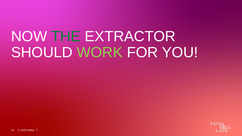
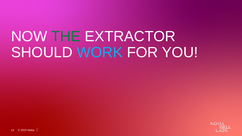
WORK colour: light green -> light blue (100, 52)
